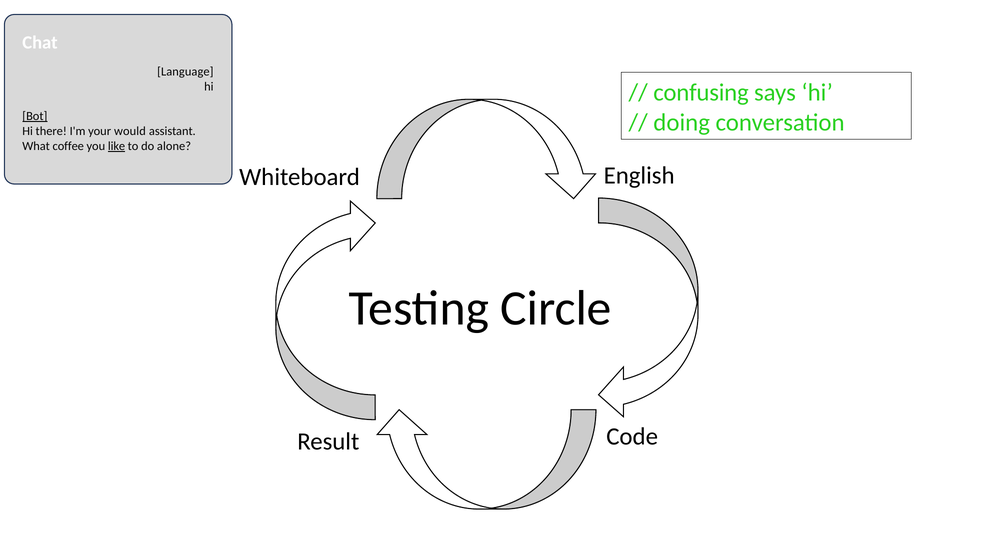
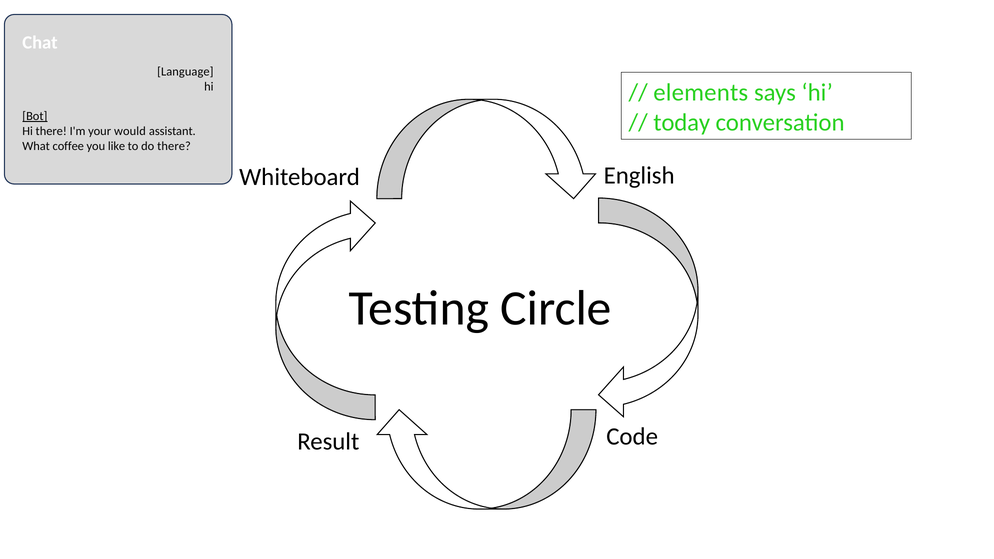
confusing: confusing -> elements (701, 93)
doing: doing -> today (682, 123)
like underline: present -> none (117, 146)
do alone: alone -> there (174, 146)
